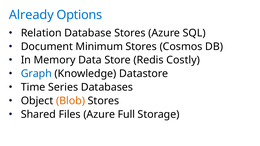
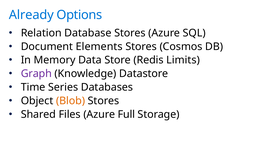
Minimum: Minimum -> Elements (99, 47)
Costly: Costly -> Limits (183, 60)
Graph colour: blue -> purple (36, 74)
